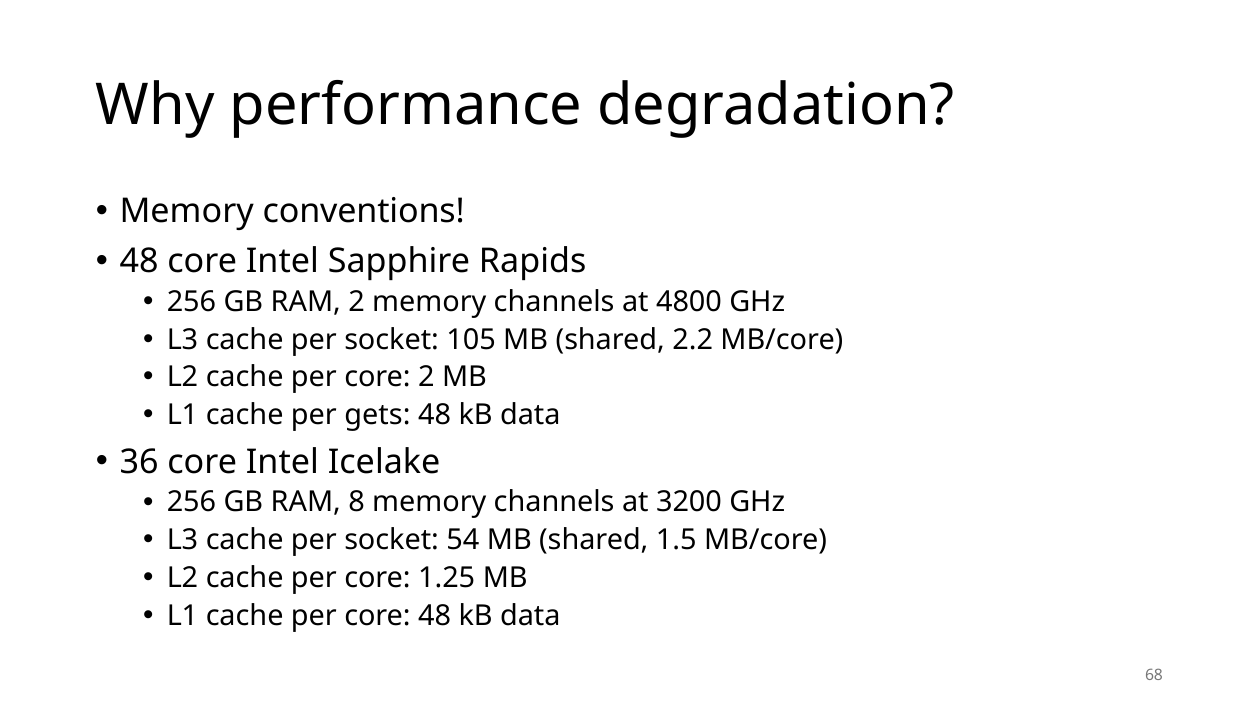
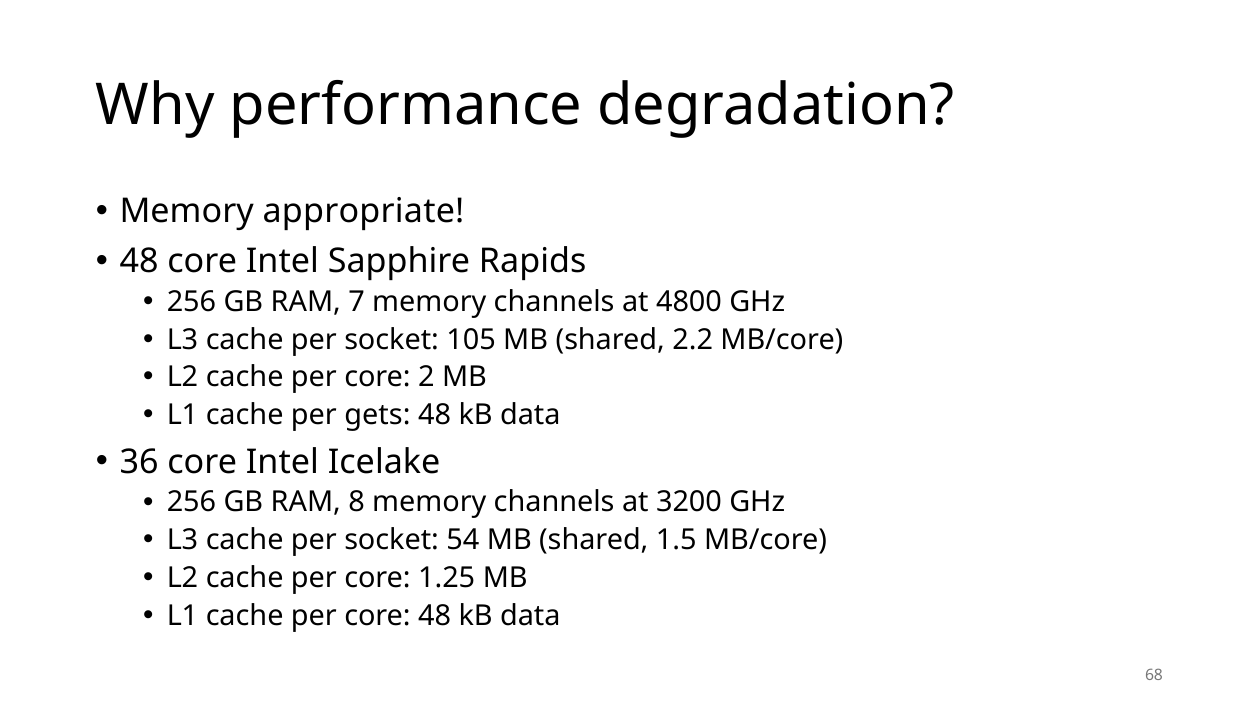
conventions: conventions -> appropriate (364, 211)
RAM 2: 2 -> 7 (357, 302)
